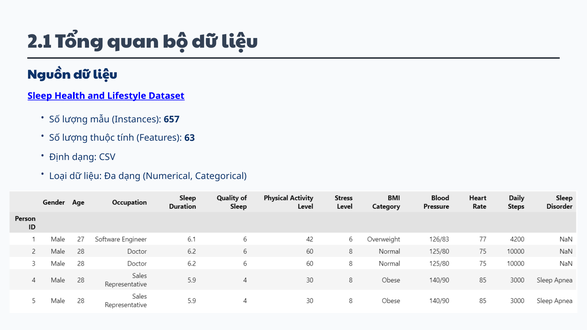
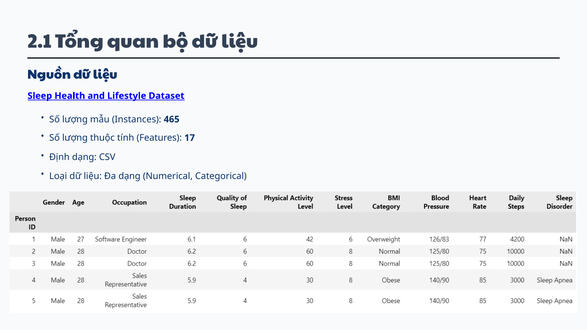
657: 657 -> 465 (172, 119)
63: 63 -> 17 (190, 138)
